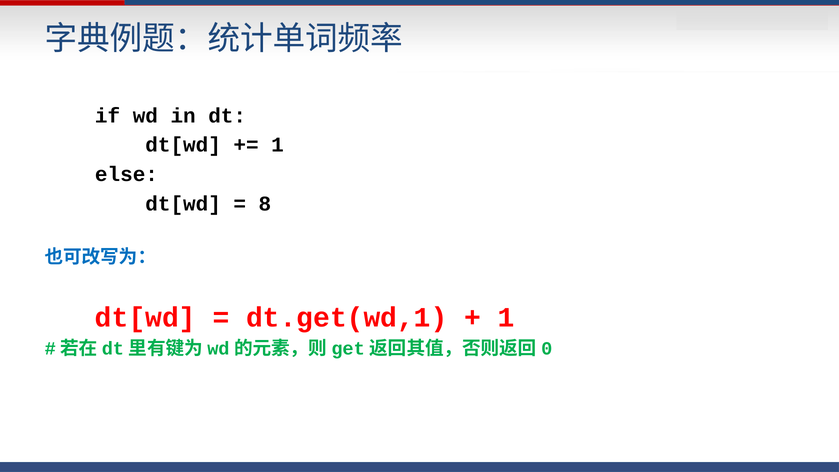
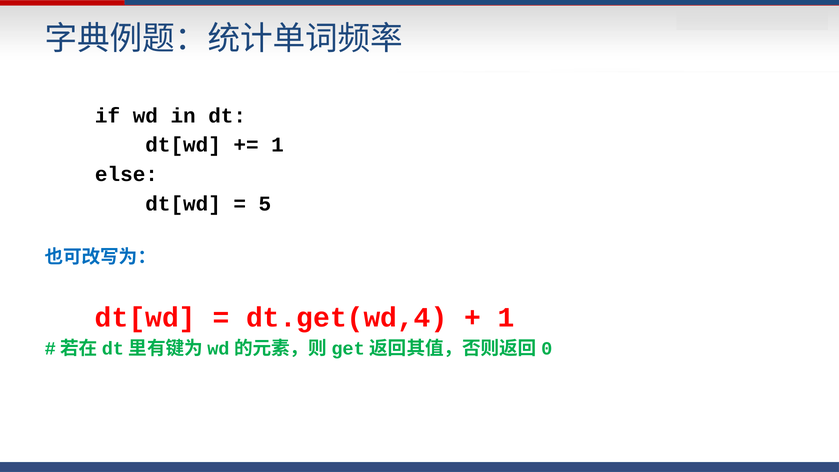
8: 8 -> 5 (265, 204)
dt.get(wd,1: dt.get(wd,1 -> dt.get(wd,4 (347, 317)
